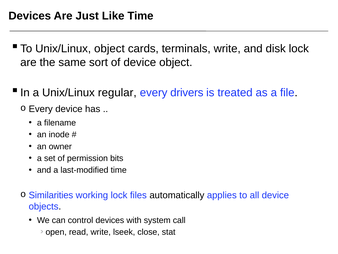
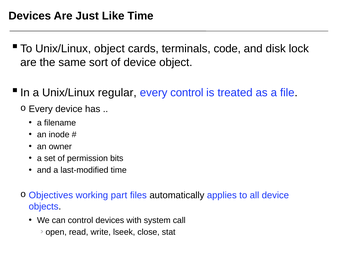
terminals write: write -> code (227, 49)
every drivers: drivers -> control (187, 93)
Similarities: Similarities -> Objectives (51, 195)
working lock: lock -> part (119, 195)
